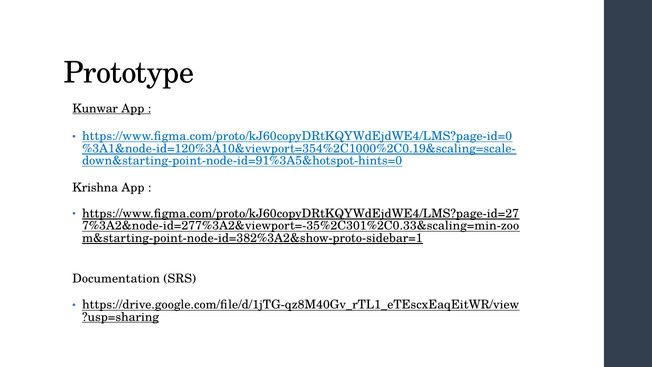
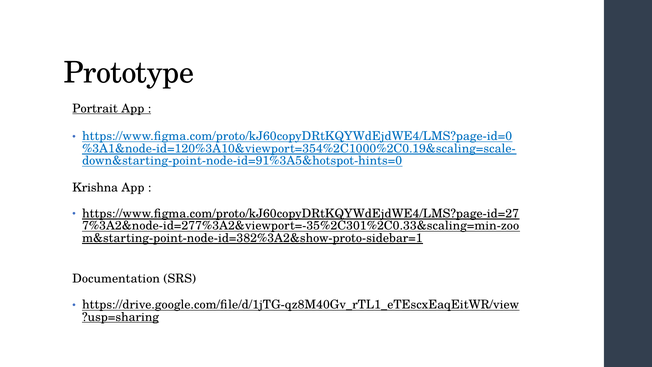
Kunwar: Kunwar -> Portrait (95, 108)
